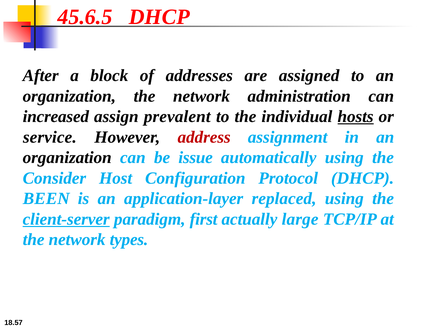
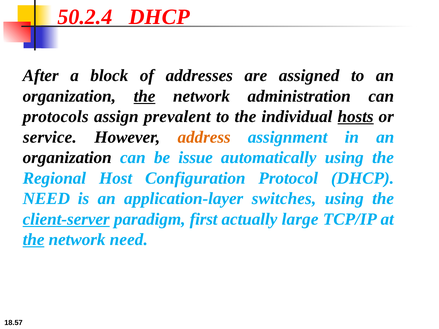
45.6.5: 45.6.5 -> 50.2.4 (85, 17)
the underline: none -> present (144, 96)
increased: increased -> protocols (56, 117)
address colour: red -> orange (204, 137)
Consider: Consider -> Regional (54, 178)
BEEN: BEEN -> NEED (46, 199)
replaced: replaced -> switches (284, 199)
the underline: none -> present (34, 240)
network types: types -> need (129, 240)
